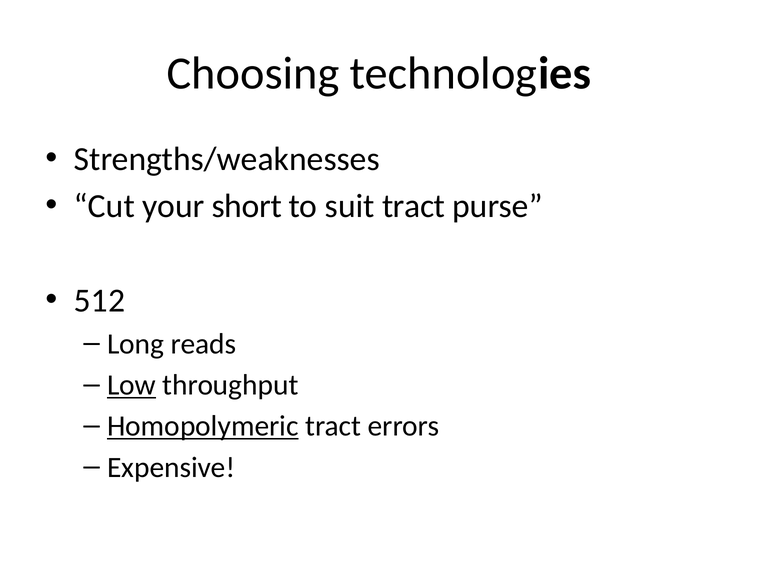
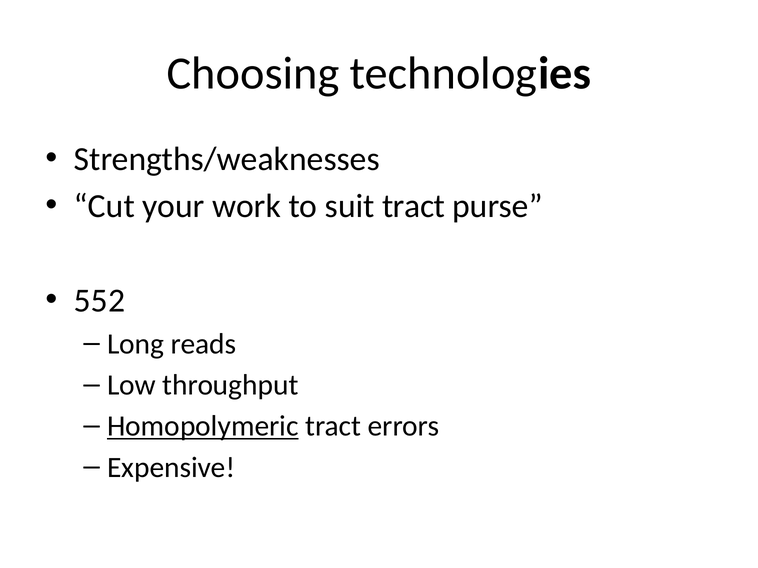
short: short -> work (247, 206)
512: 512 -> 552 (99, 301)
Low underline: present -> none (131, 385)
